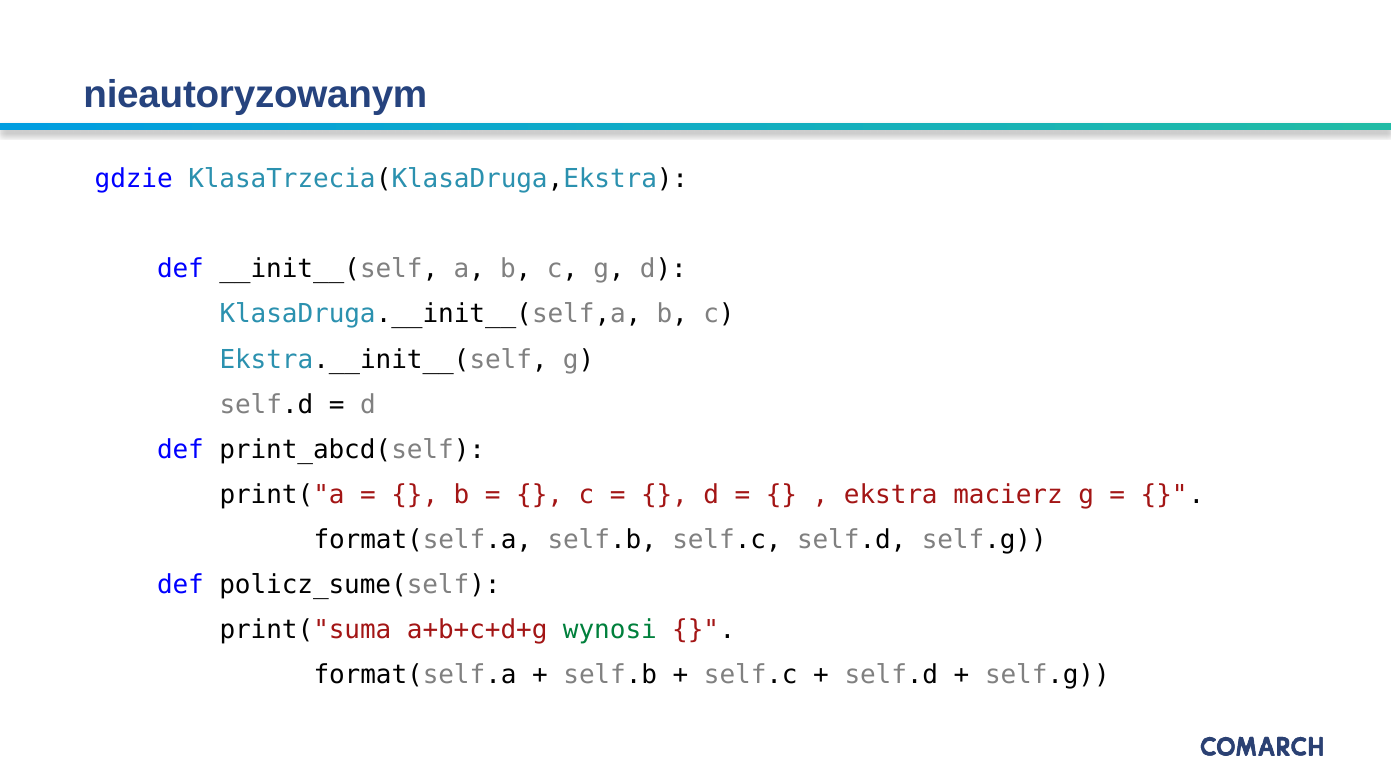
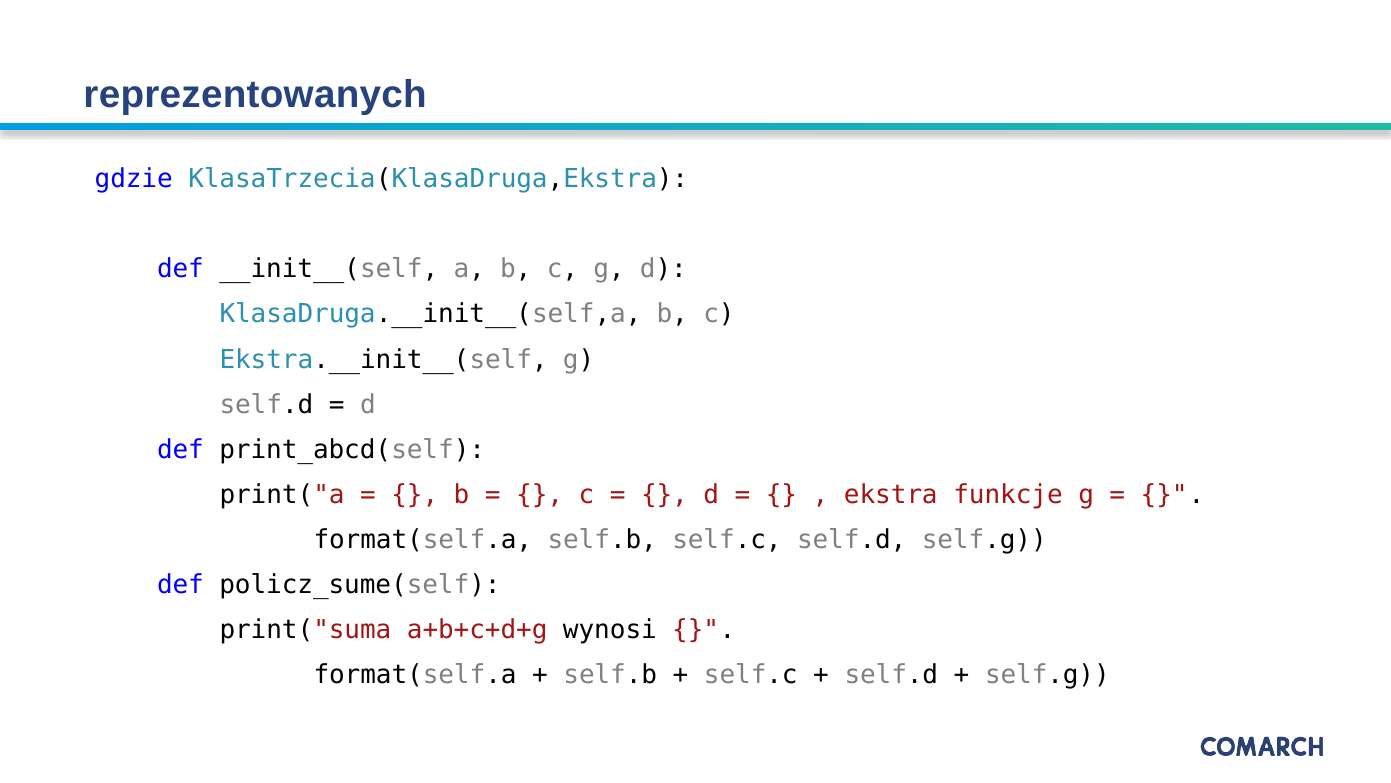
nieautoryzowanym: nieautoryzowanym -> reprezentowanych (255, 94)
macierz: macierz -> funkcje (1008, 494)
wynosi colour: green -> black (610, 629)
